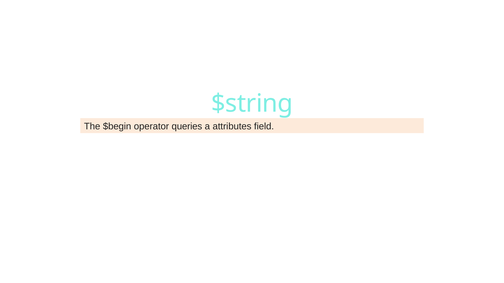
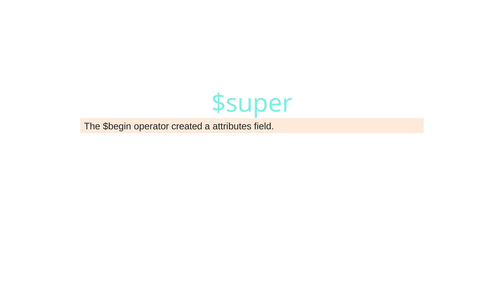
$string: $string -> $super (252, 104)
queries: queries -> created (187, 127)
